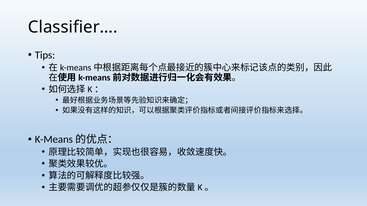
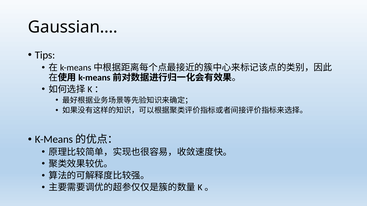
Classifier…: Classifier… -> Gaussian… (73, 27)
